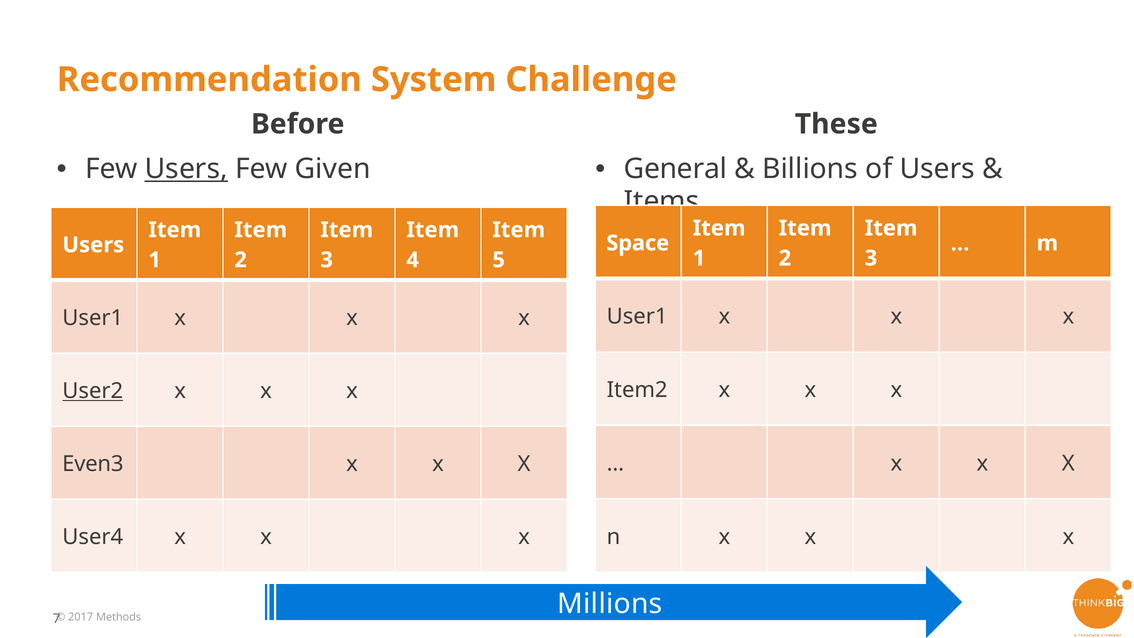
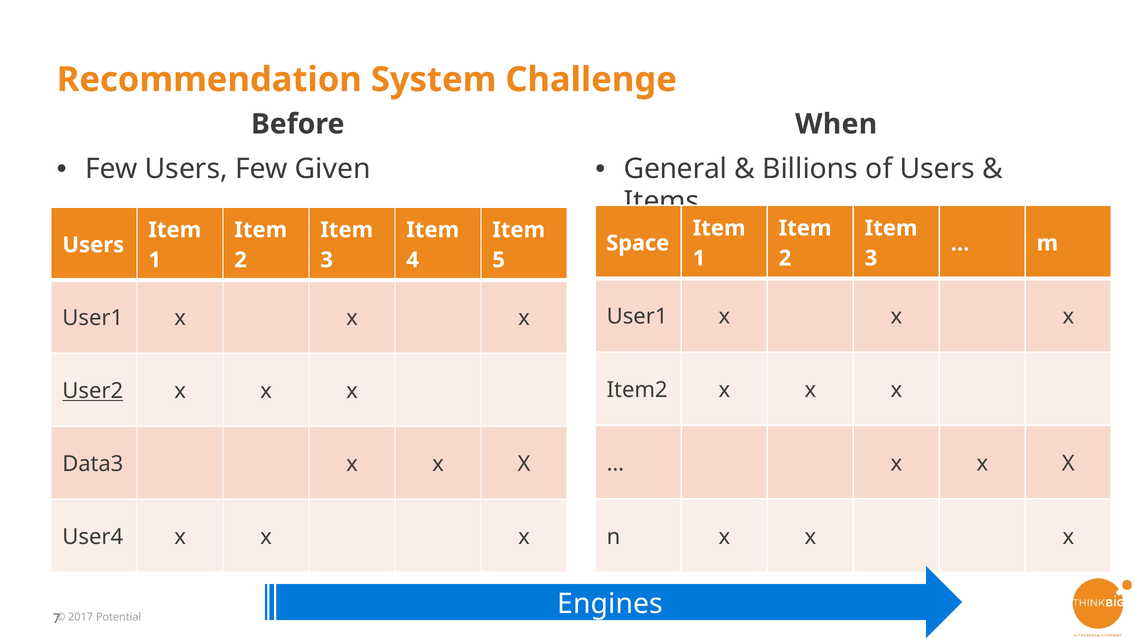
These: These -> When (836, 124)
Users underline: present -> none (186, 169)
Even3: Even3 -> Data3 (93, 464)
Millions: Millions -> Engines (610, 604)
Methods: Methods -> Potential (119, 617)
